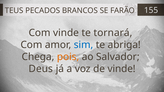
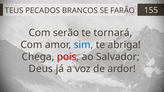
Com vinde: vinde -> serão (66, 33)
pois colour: orange -> red (68, 57)
de vinde: vinde -> ardor (122, 69)
